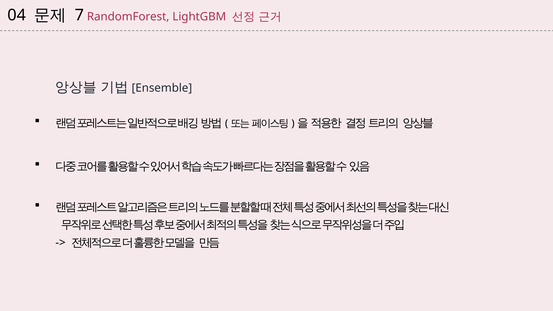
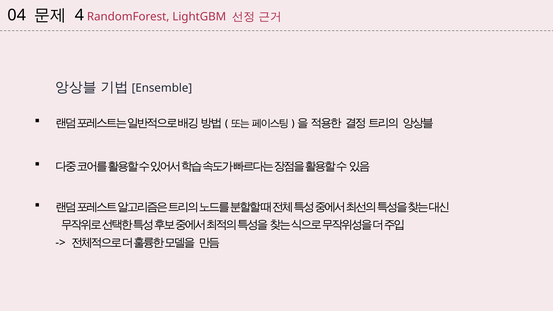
7: 7 -> 4 (79, 15)
